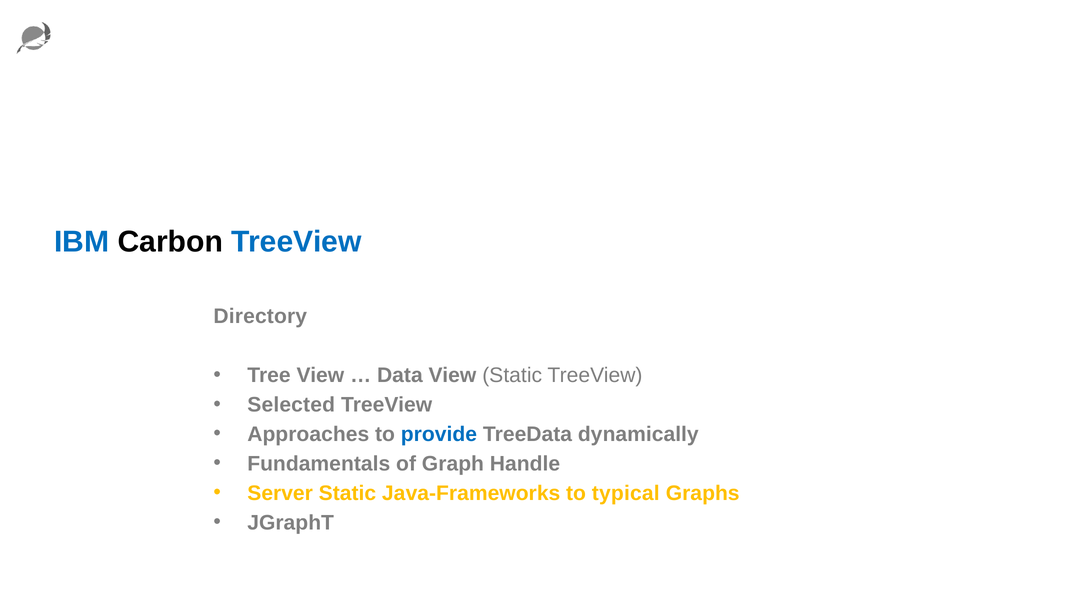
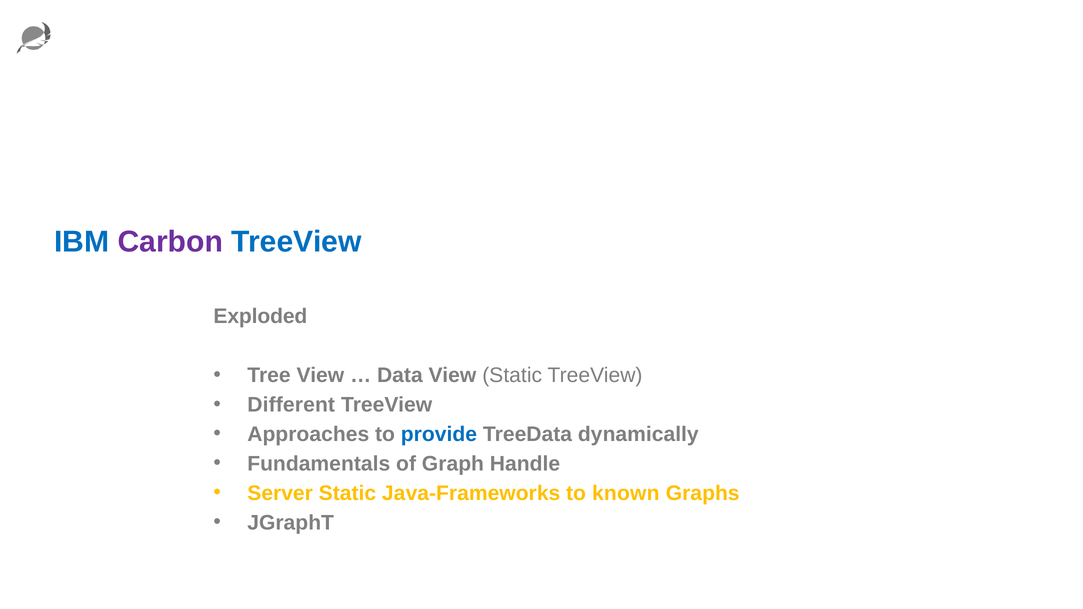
Carbon colour: black -> purple (170, 242)
Directory: Directory -> Exploded (260, 316)
Selected: Selected -> Different (291, 405)
typical: typical -> known (626, 493)
